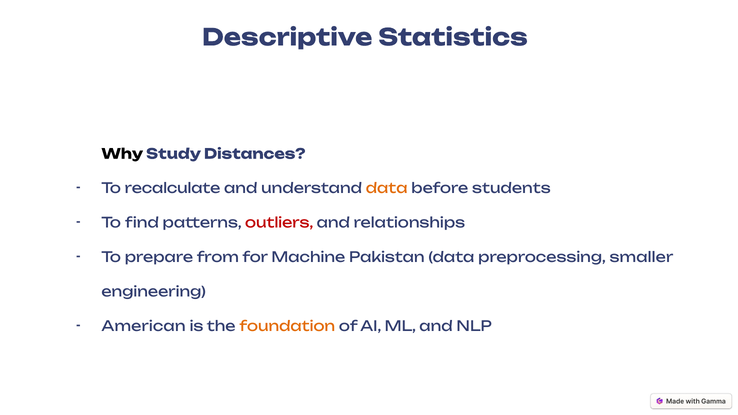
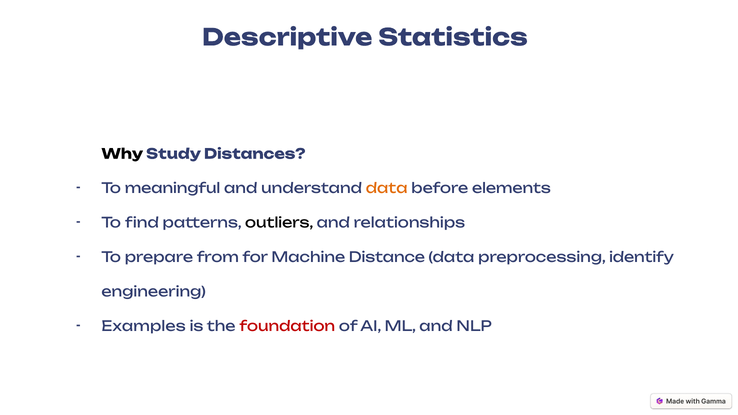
recalculate: recalculate -> meaningful (173, 189)
students: students -> elements (511, 189)
outliers colour: red -> black (279, 223)
Pakistan: Pakistan -> Distance (387, 257)
smaller: smaller -> identify (642, 257)
American: American -> Examples (144, 326)
foundation colour: orange -> red (287, 326)
